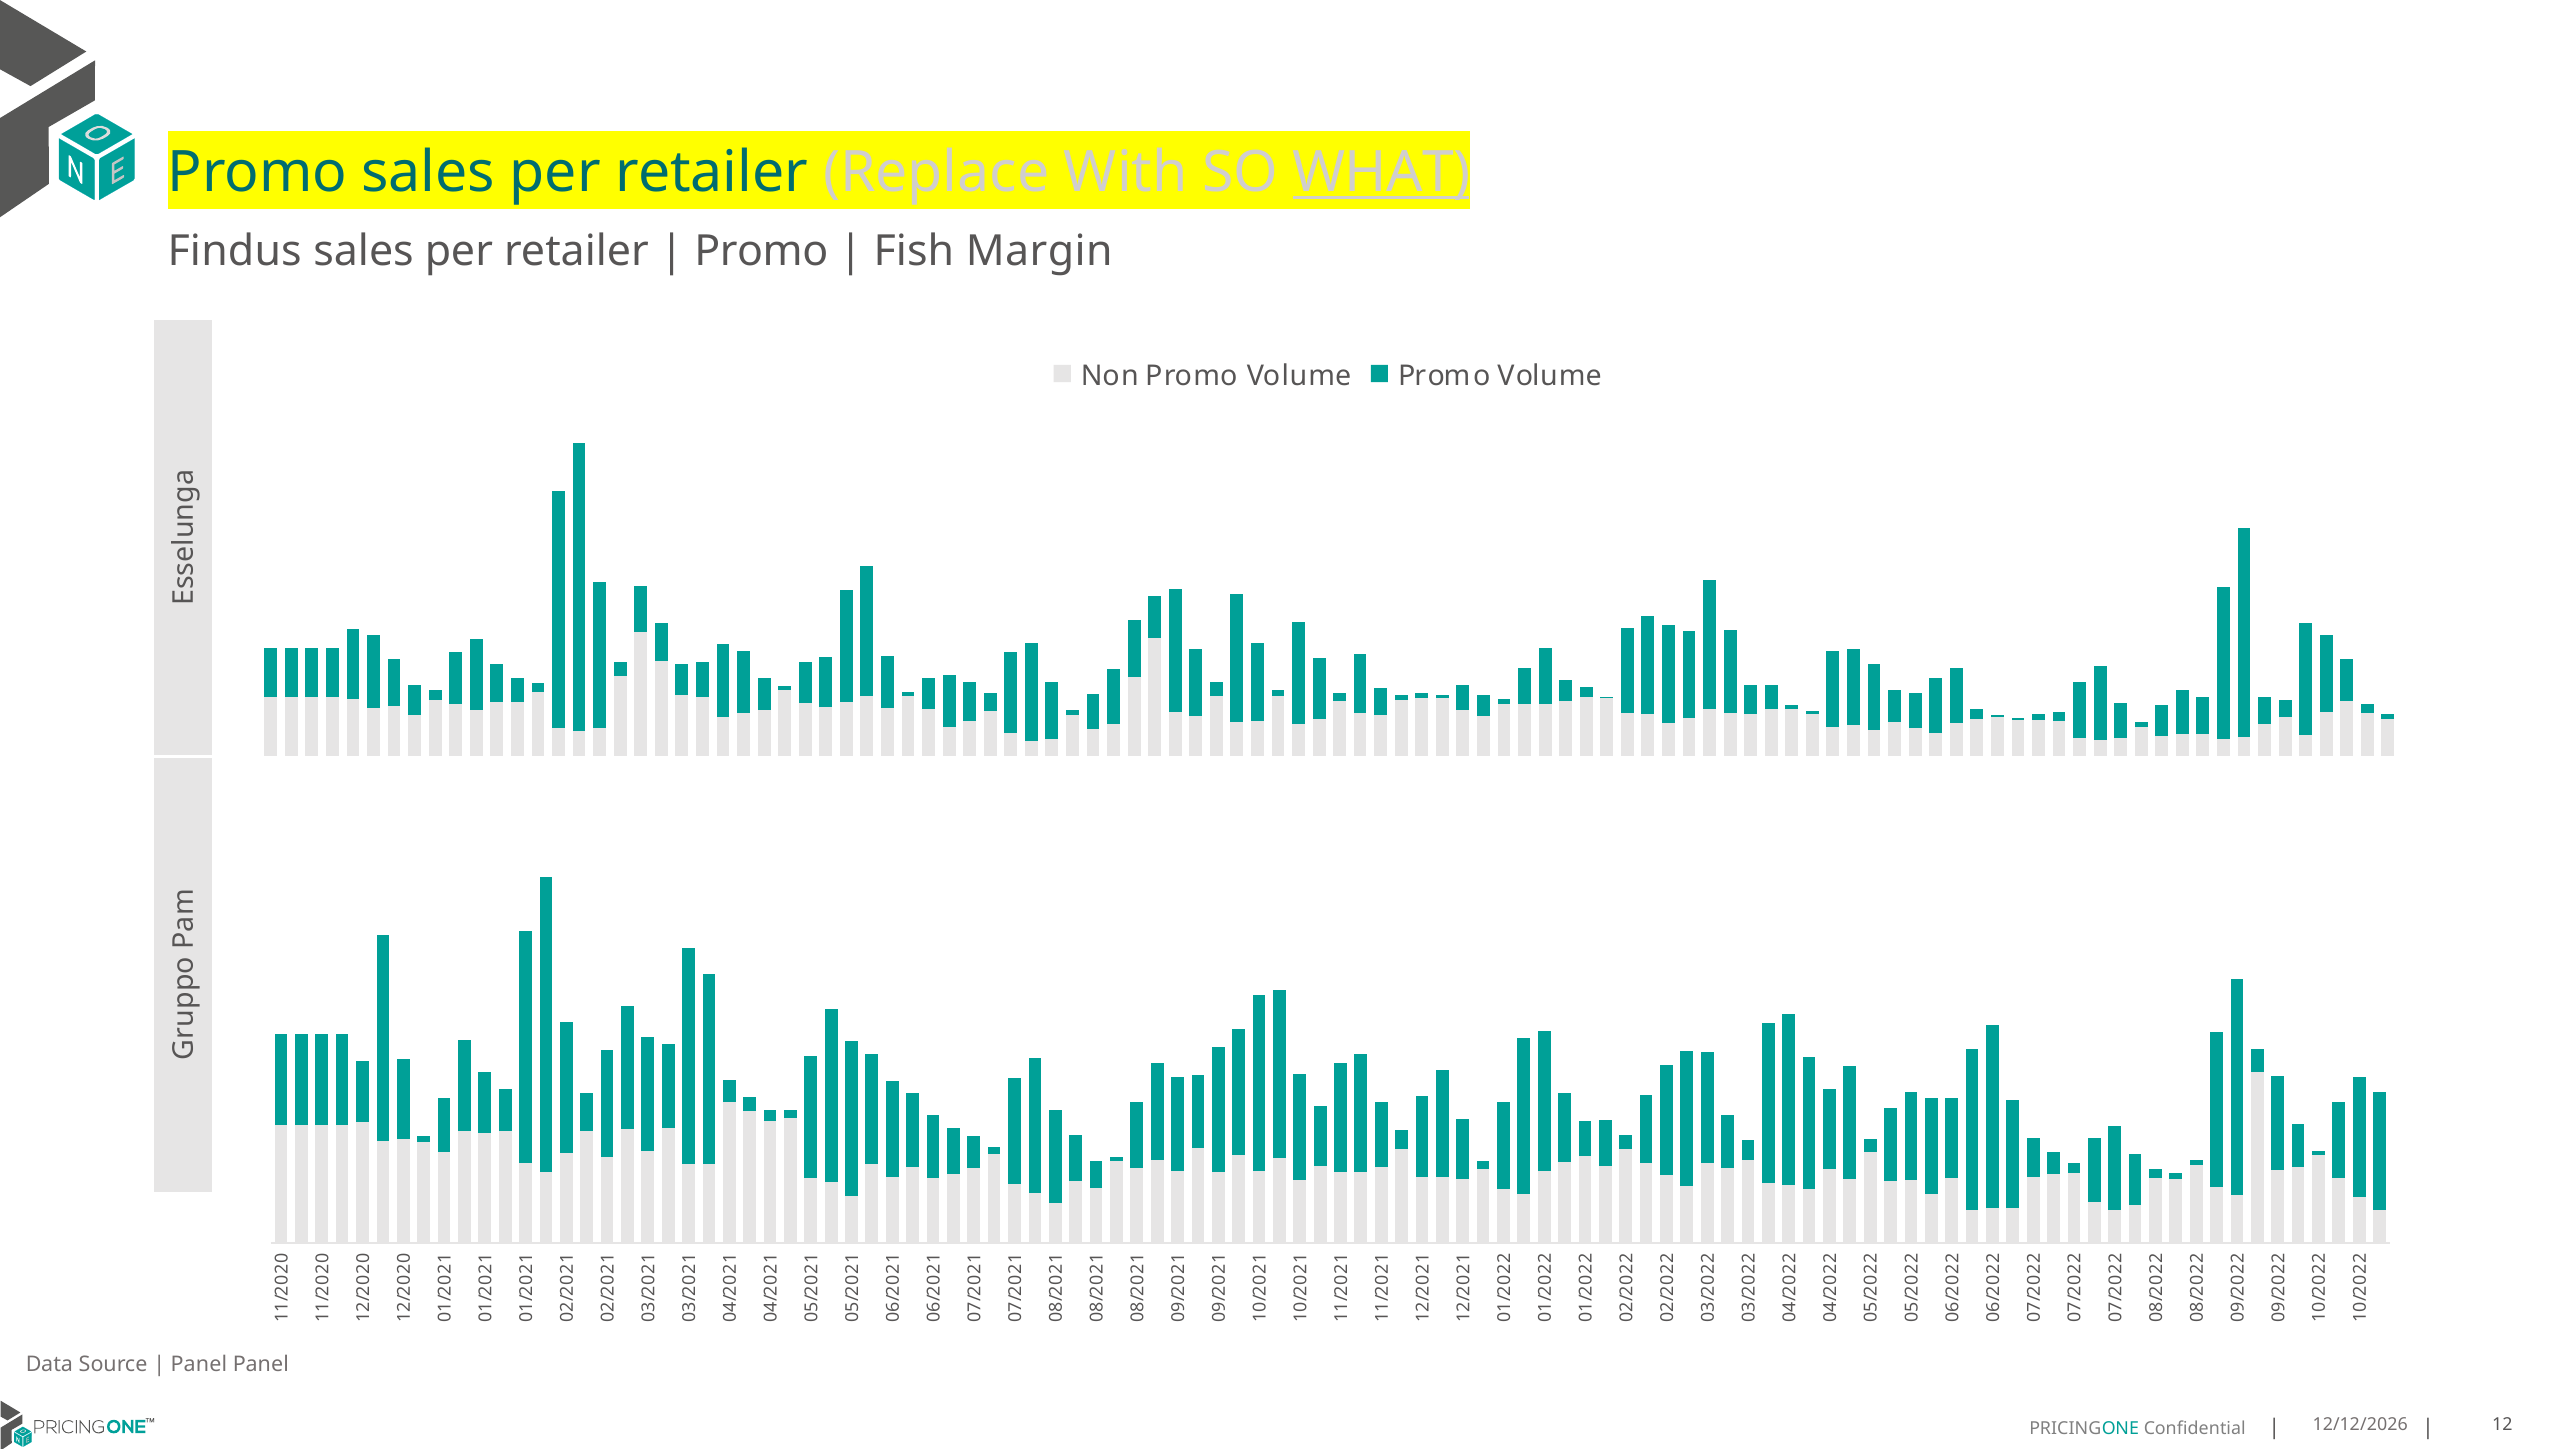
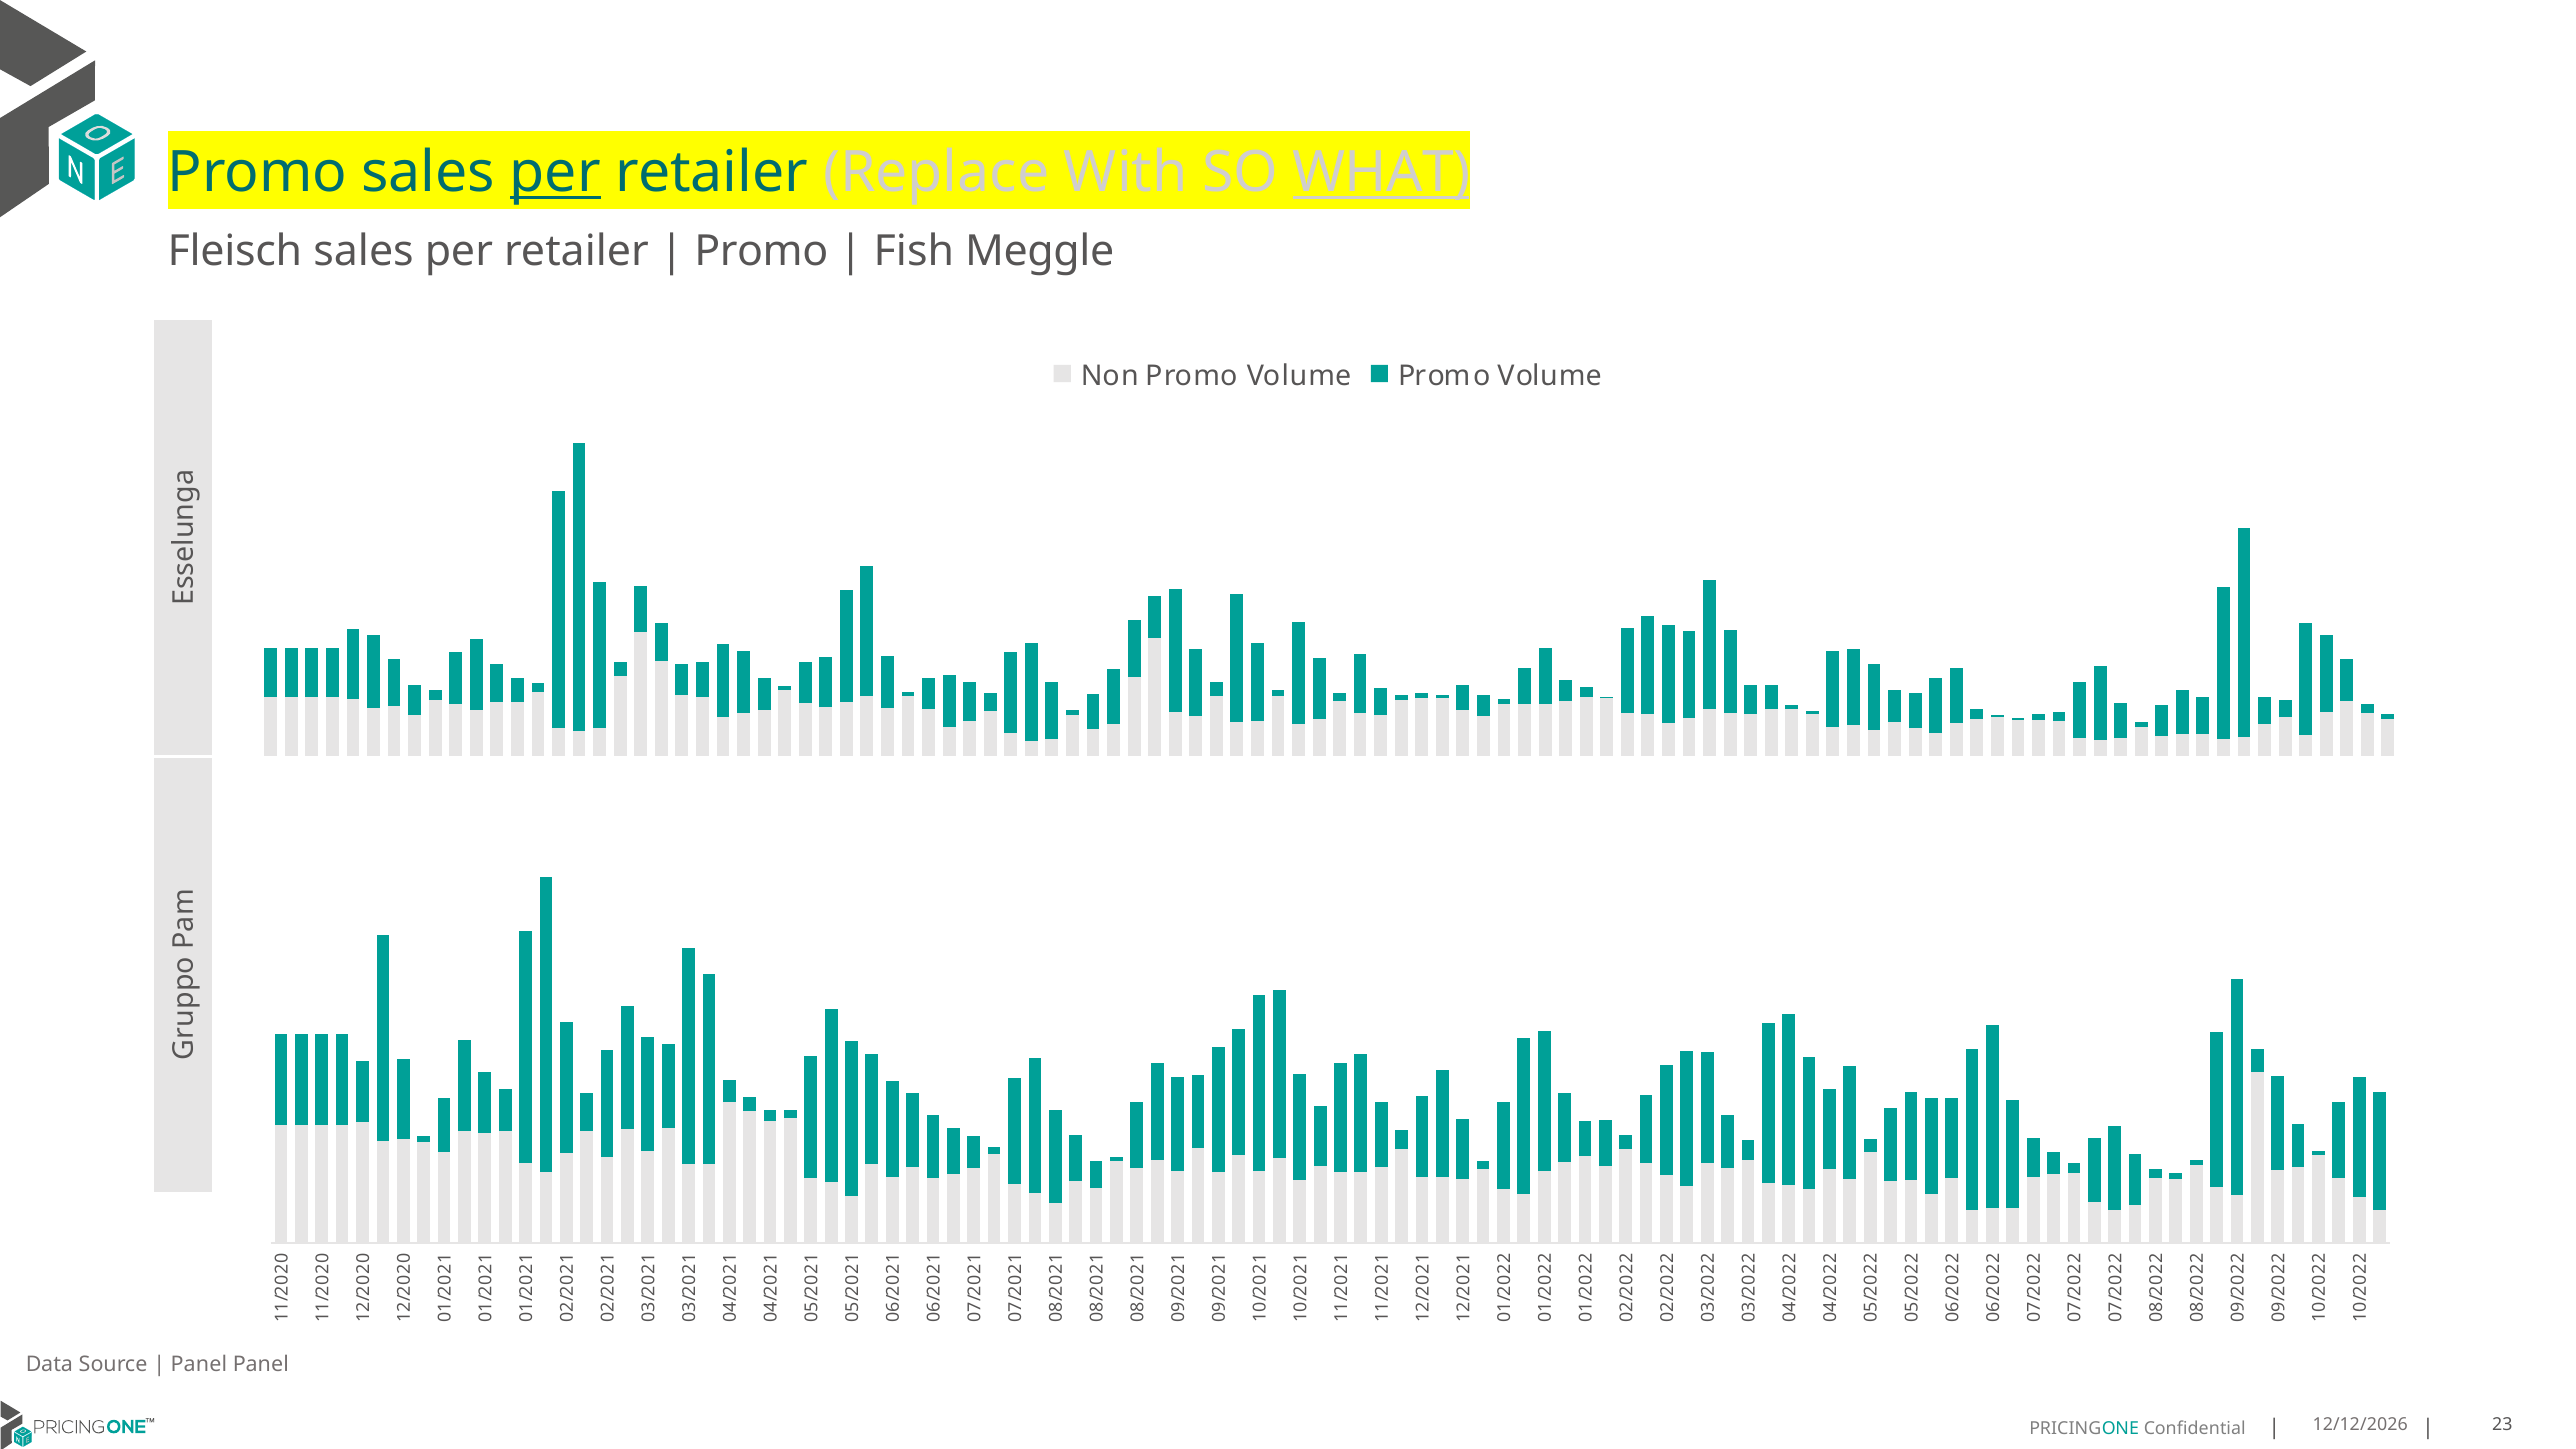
per underline: none -> present (555, 173)
Findus: Findus -> Fleisch (235, 251)
Margin: Margin -> Meggle (1040, 251)
12: 12 -> 23 (2502, 1425)
